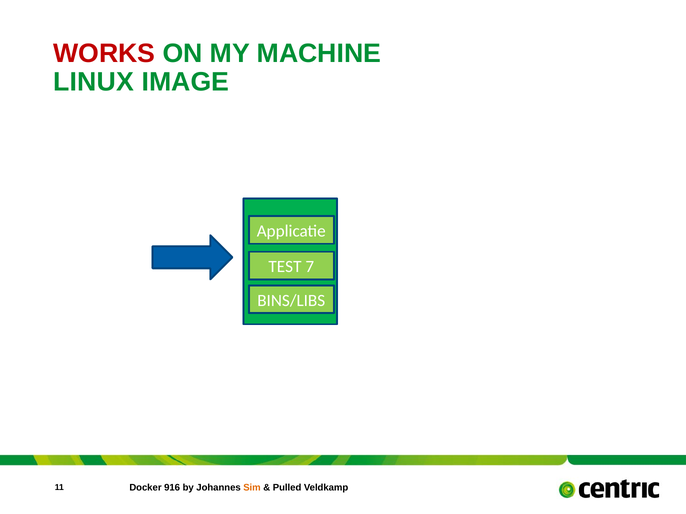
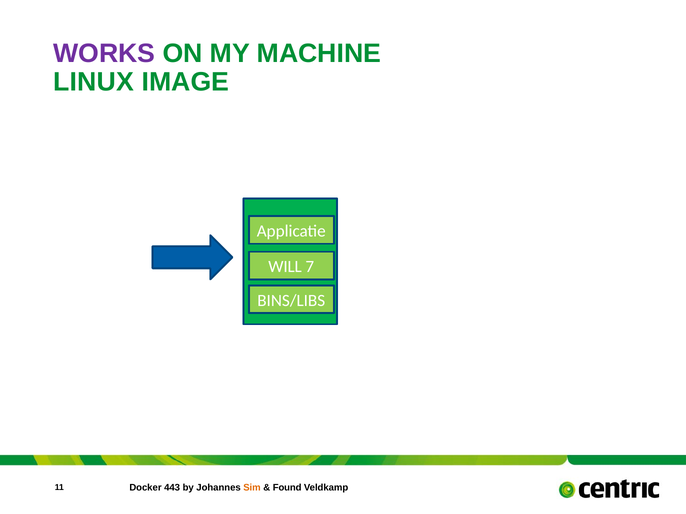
WORKS colour: red -> purple (104, 53)
TEST: TEST -> WILL (285, 267)
916: 916 -> 443 (172, 488)
Pulled: Pulled -> Found (287, 488)
